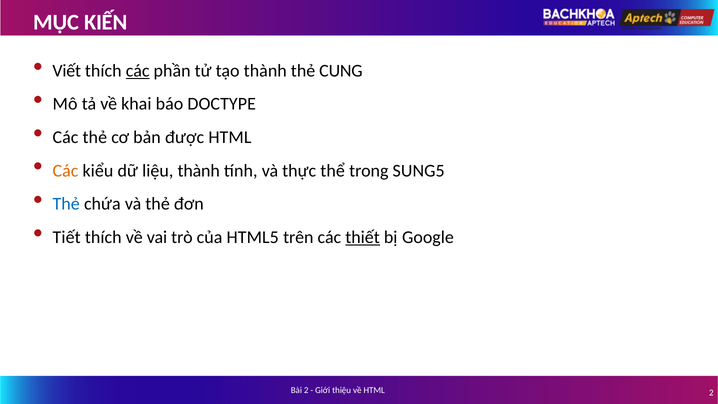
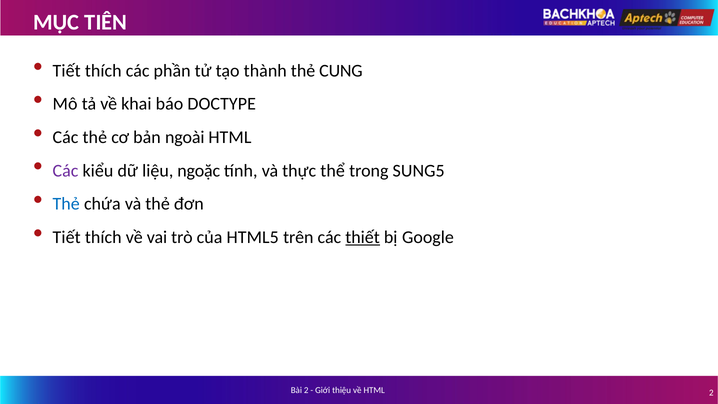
KIẾN: KIẾN -> TIÊN (106, 22)
Viết: Viết -> Tiết (67, 71)
các underline: present -> none (138, 71)
được: được -> ngoài (185, 137)
Các colour: orange -> purple (65, 171)
liệu thành: thành -> ngoặc (199, 171)
